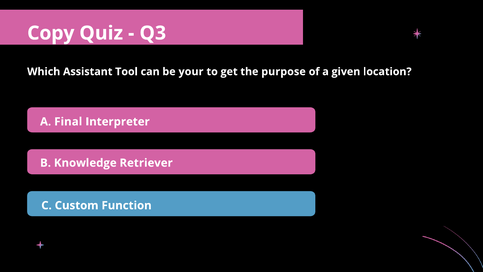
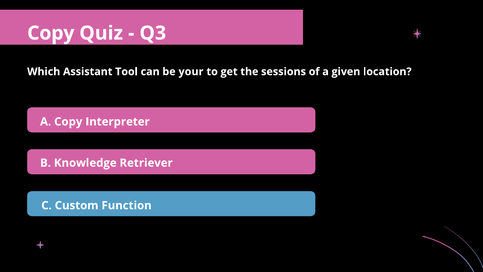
purpose: purpose -> sessions (284, 72)
A Final: Final -> Copy (68, 122)
